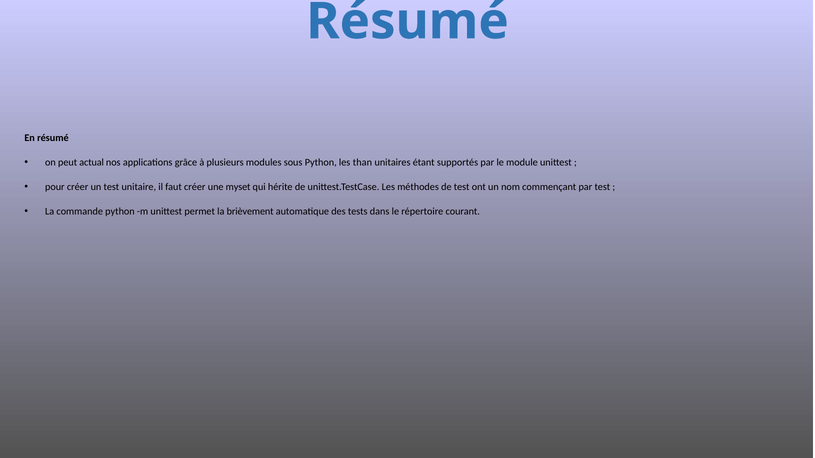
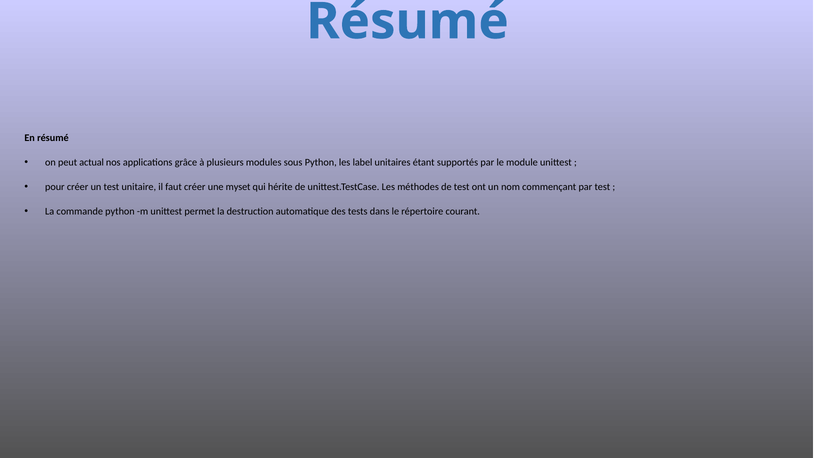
than: than -> label (362, 163)
brièvement: brièvement -> destruction (250, 211)
